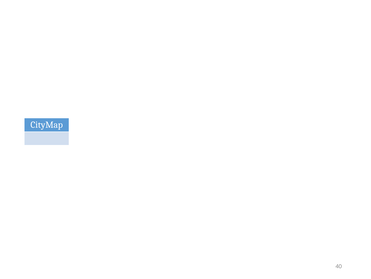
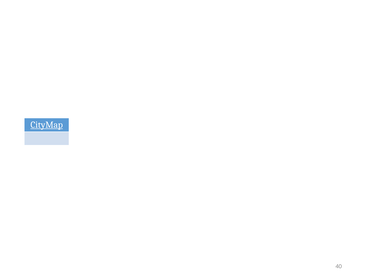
CityMap underline: none -> present (47, 124)
